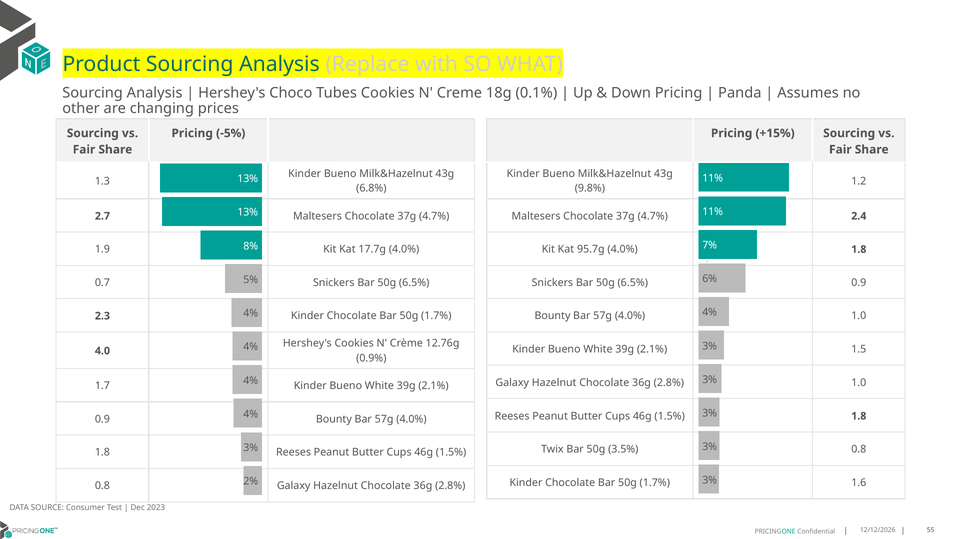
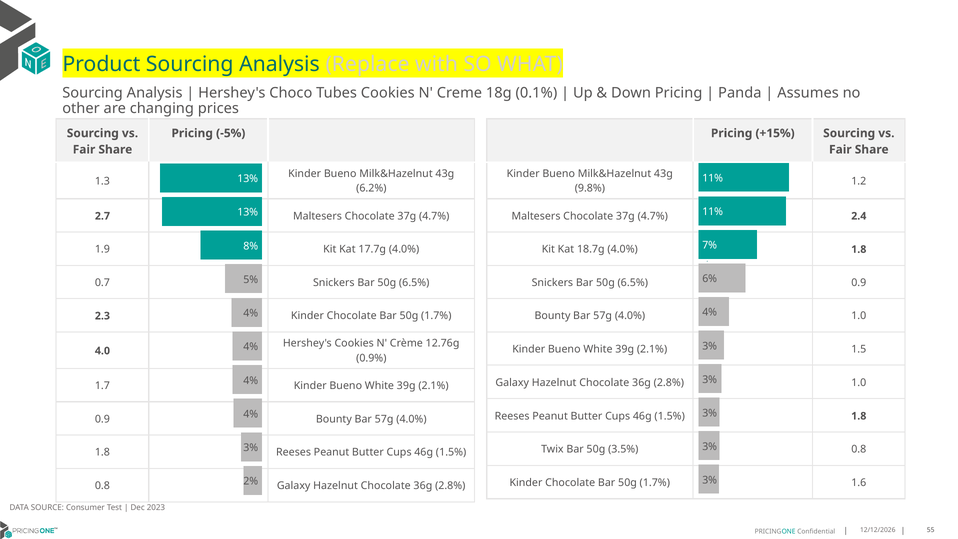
6.8%: 6.8% -> 6.2% (371, 188)
95.7g: 95.7g -> 18.7g (591, 249)
